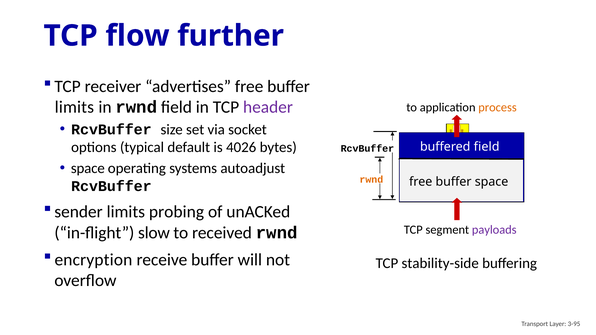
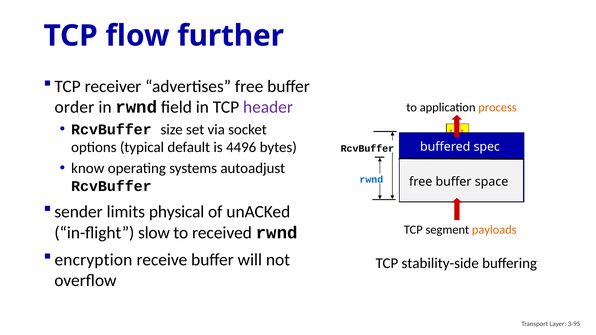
limits: limits -> order (74, 107)
4026: 4026 -> 4496 (241, 147)
buffered field: field -> spec (487, 147)
space: space -> know (88, 168)
rwnd colour: orange -> blue (371, 180)
probing: probing -> physical (177, 212)
payloads colour: purple -> orange (494, 230)
